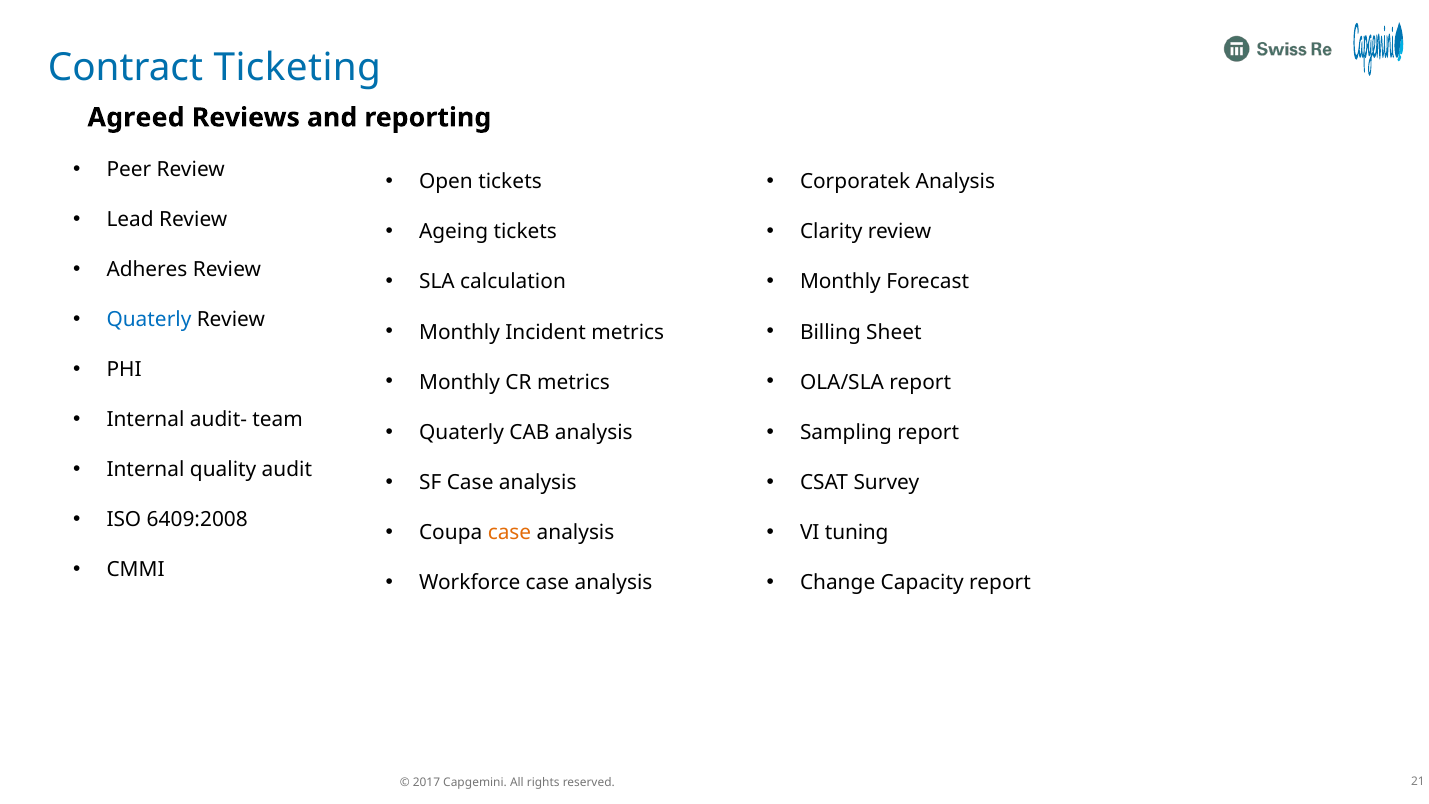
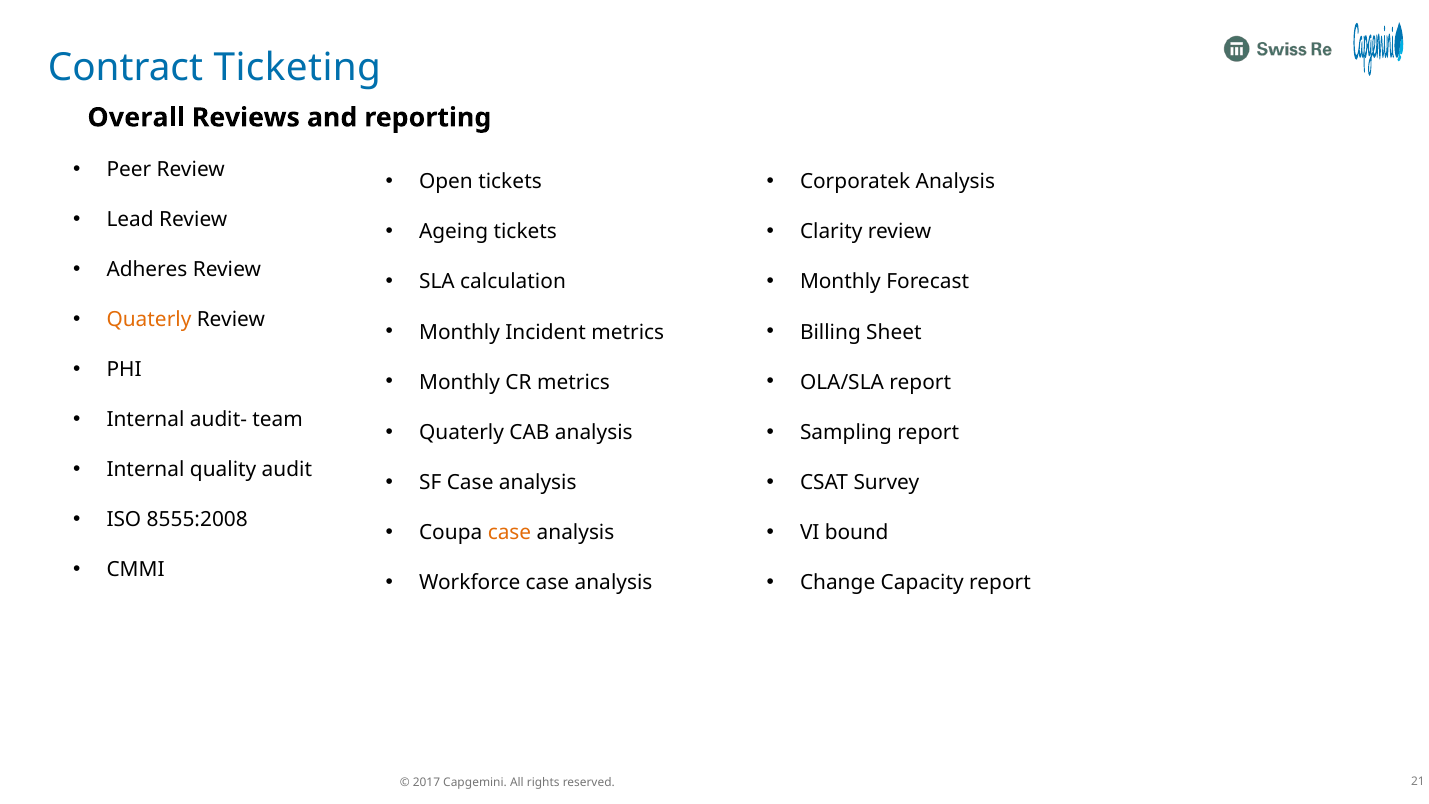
Agreed: Agreed -> Overall (136, 118)
Quaterly colour: blue -> orange (149, 319)
6409:2008: 6409:2008 -> 8555:2008 (197, 520)
tuning: tuning -> bound (857, 532)
